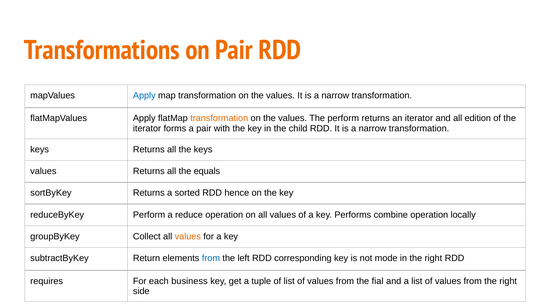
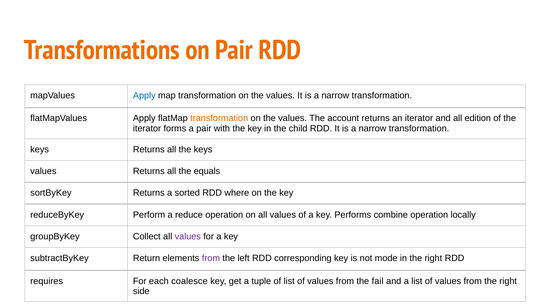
The perform: perform -> account (343, 118)
hence: hence -> where (237, 193)
values colour: orange -> purple (188, 236)
from colour: blue -> purple (211, 258)
business: business -> coalesce (189, 281)
fial: fial -> fail (378, 281)
